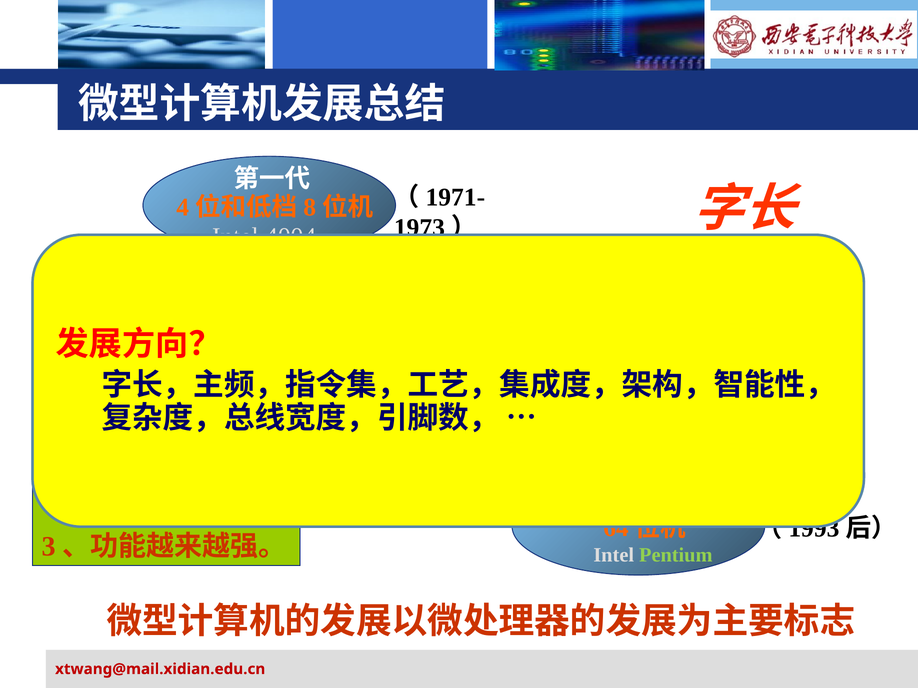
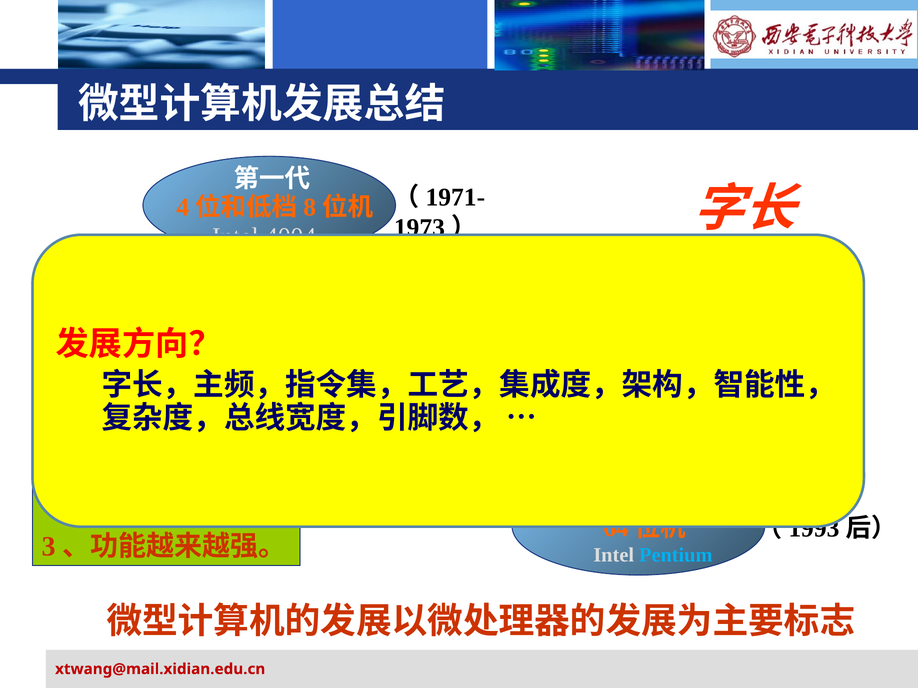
Pentium colour: light green -> light blue (676, 555)
